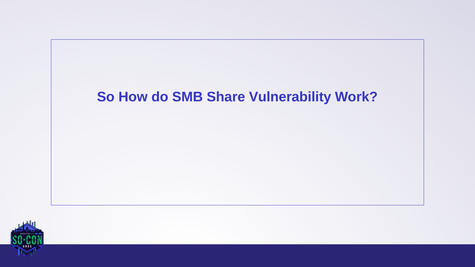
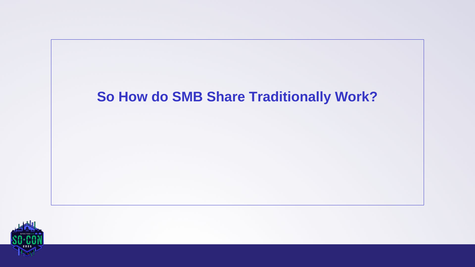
Vulnerability: Vulnerability -> Traditionally (290, 97)
